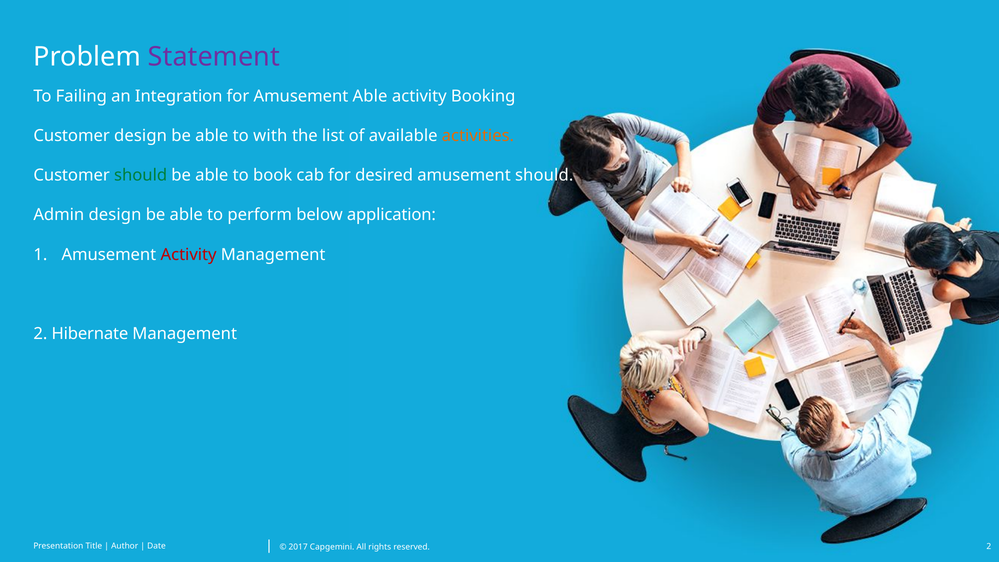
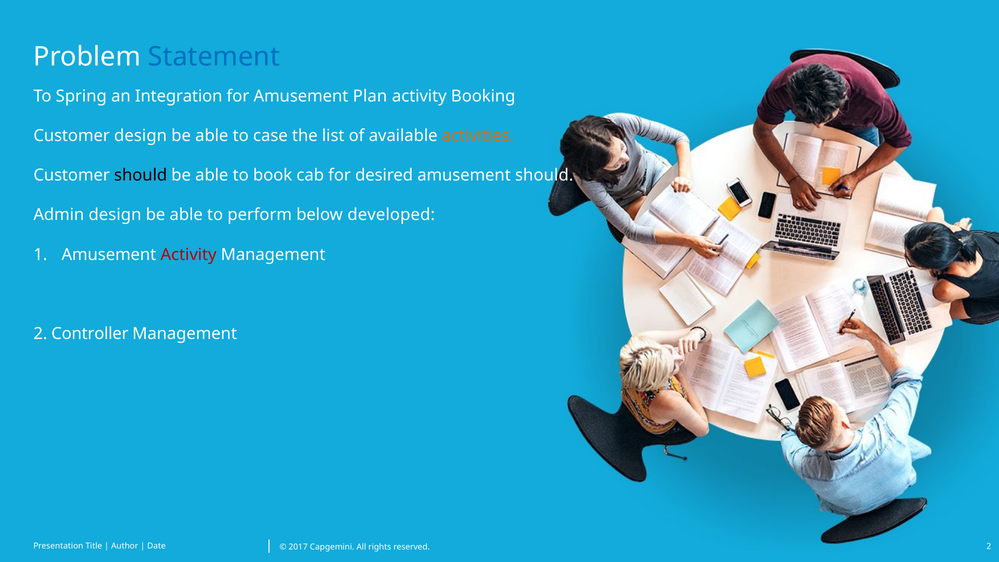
Statement colour: purple -> blue (214, 57)
Failing: Failing -> Spring (81, 96)
Amusement Able: Able -> Plan (370, 96)
with: with -> case (270, 136)
should colour: green -> black (141, 175)
application: application -> developed (391, 215)
Hibernate: Hibernate -> Controller (90, 334)
